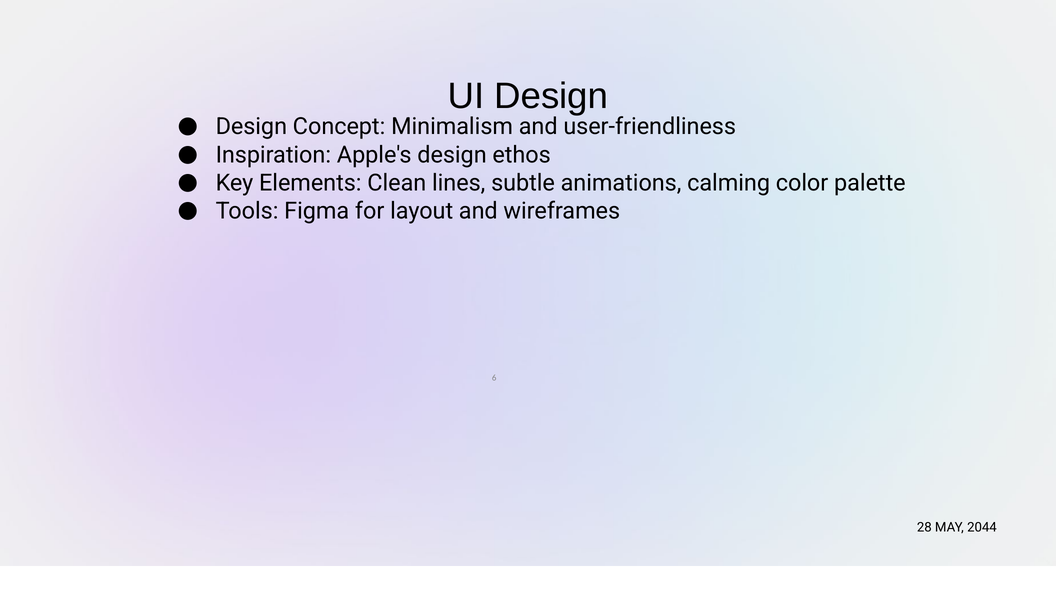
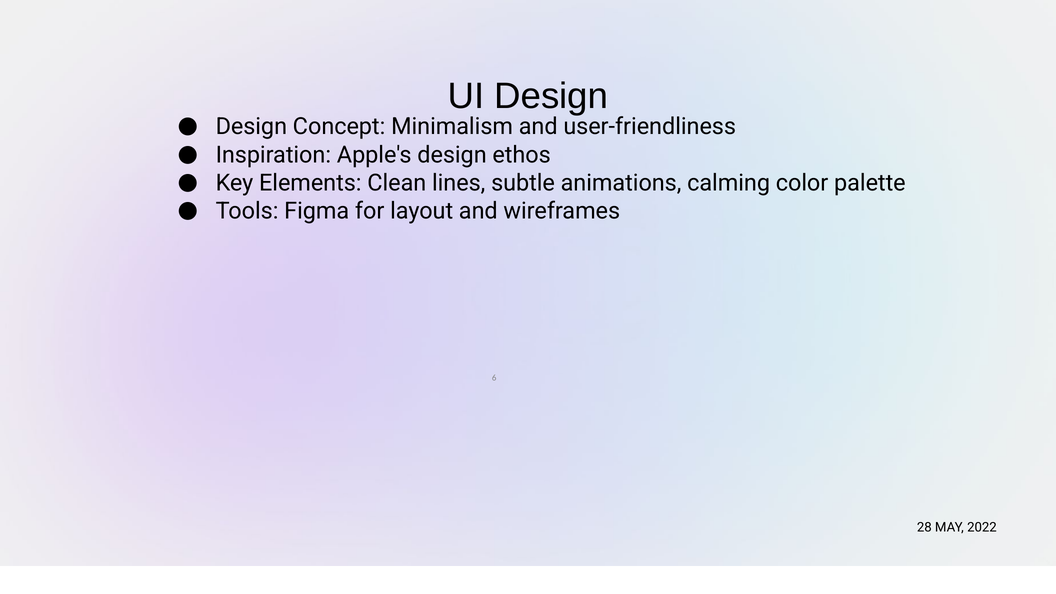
2044: 2044 -> 2022 (982, 528)
